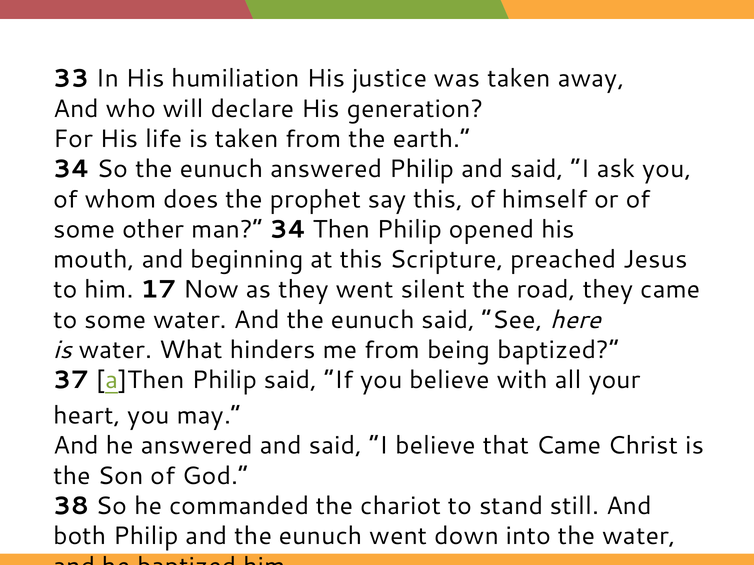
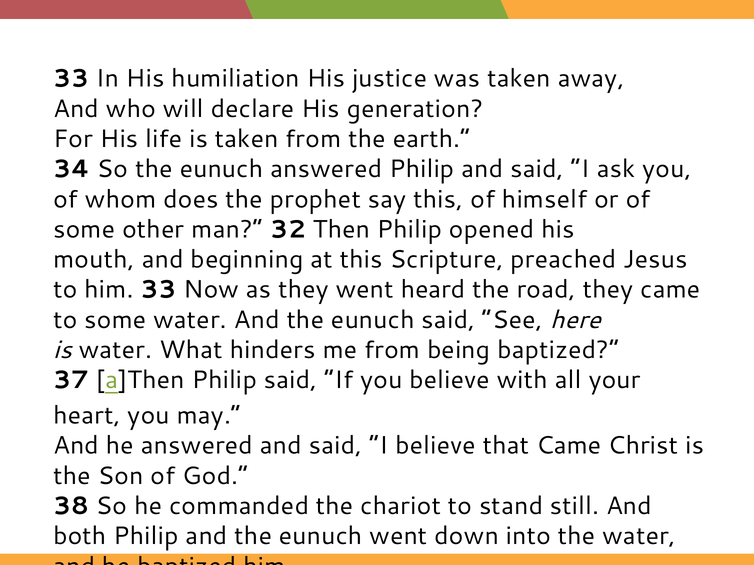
man 34: 34 -> 32 (288, 230)
him 17: 17 -> 33 (158, 290)
silent: silent -> heard (433, 290)
